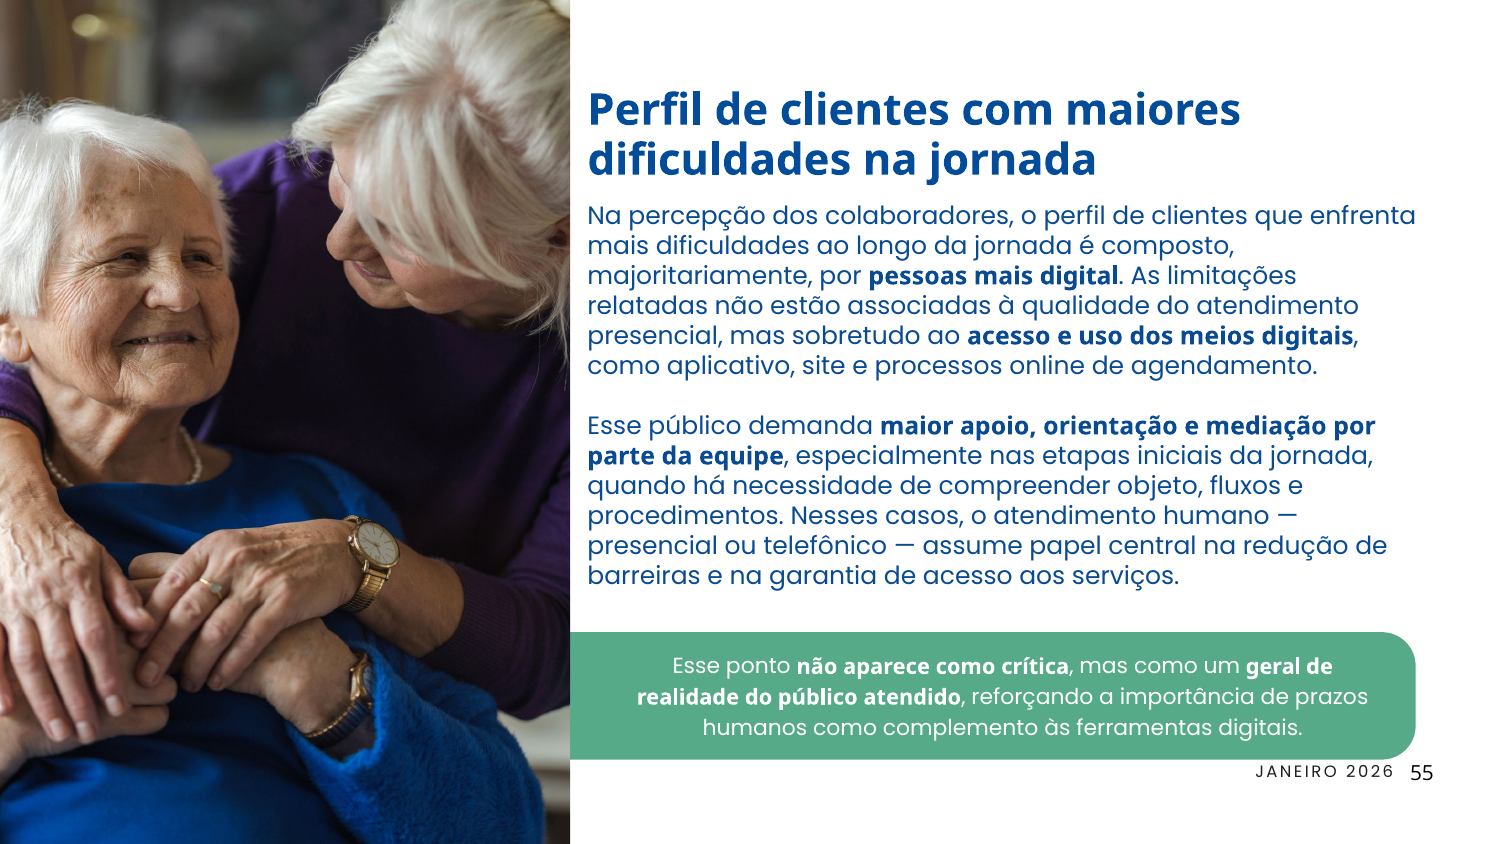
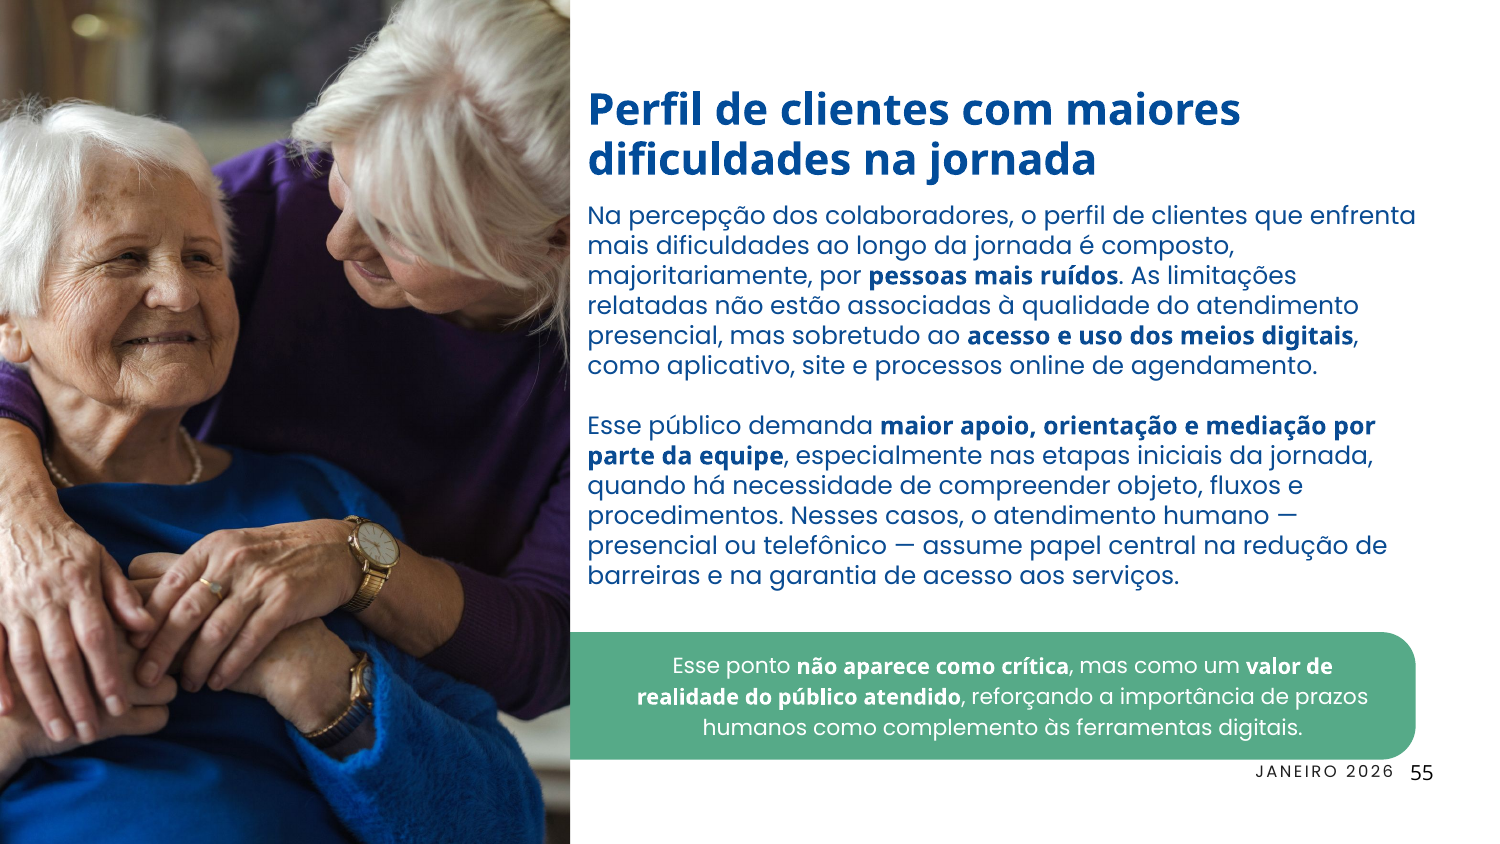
digital: digital -> ruídos (1079, 276)
geral: geral -> valor (1273, 666)
